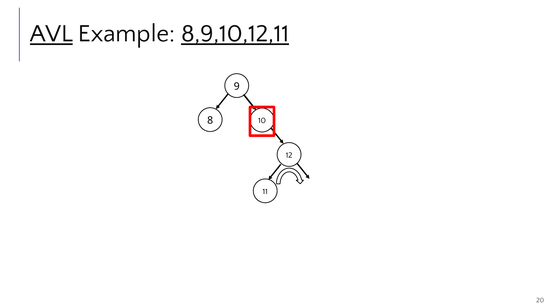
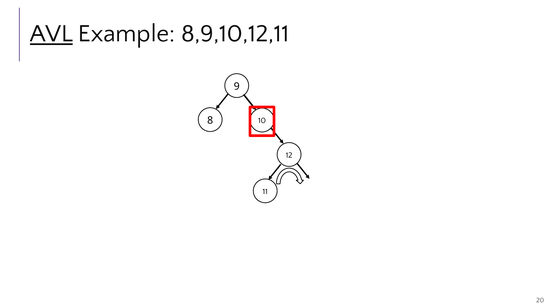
8,9,10,12,11 underline: present -> none (235, 34)
